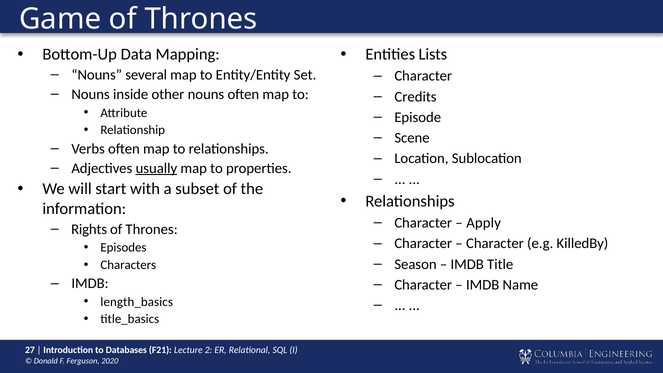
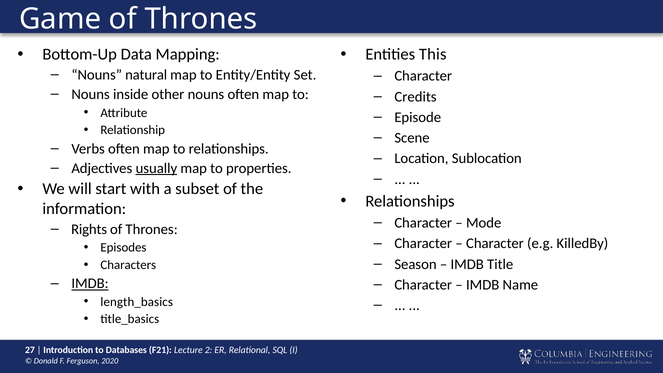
Lists: Lists -> This (433, 54)
several: several -> natural (146, 75)
Apply: Apply -> Mode (484, 223)
IMDB underline: none -> present (90, 284)
